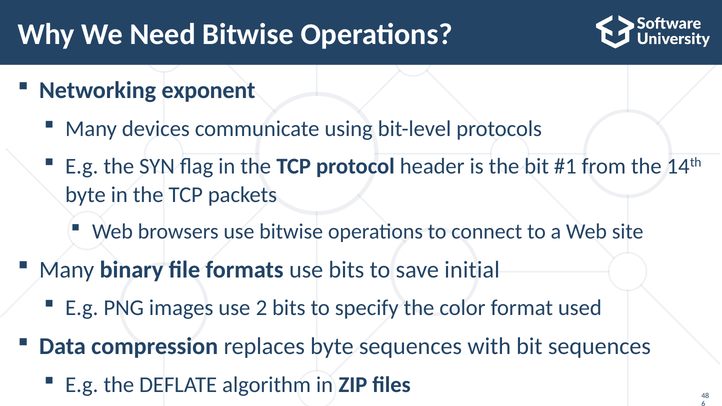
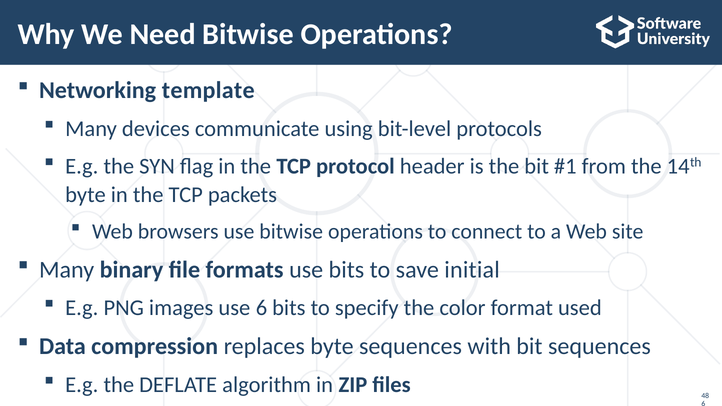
exponent: exponent -> template (208, 91)
use 2: 2 -> 6 (261, 308)
